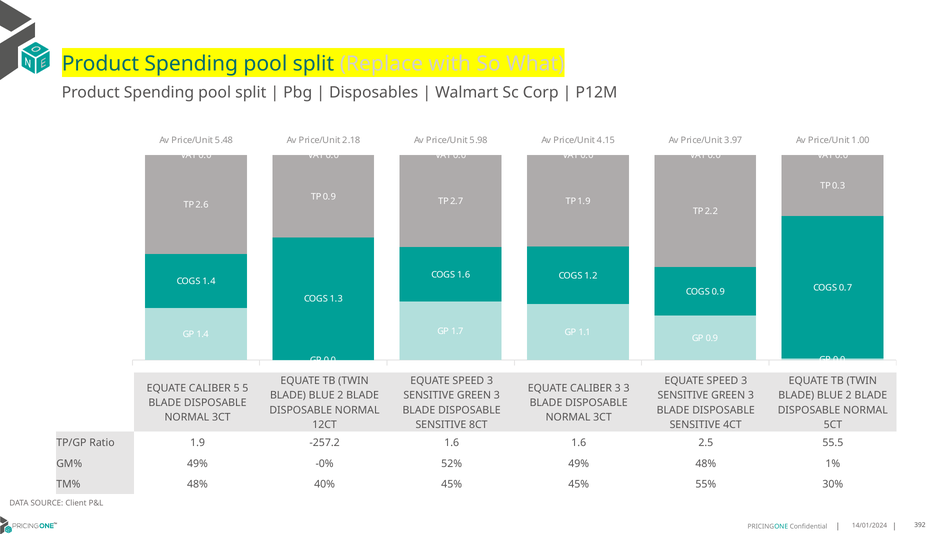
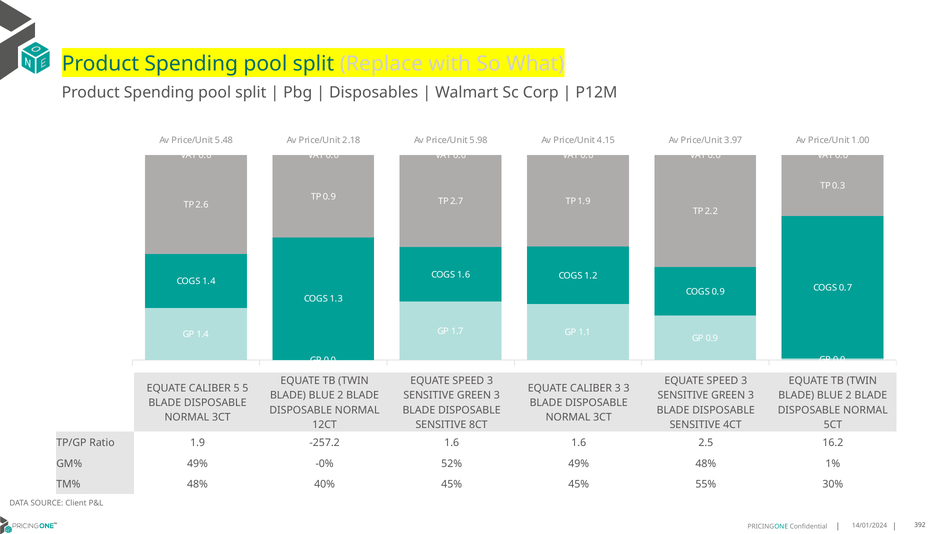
55.5: 55.5 -> 16.2 (833, 442)
